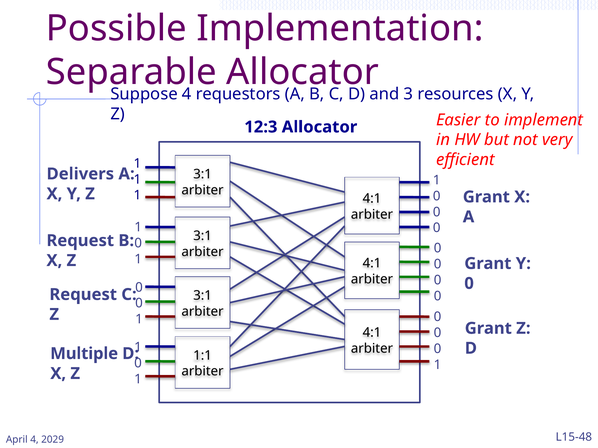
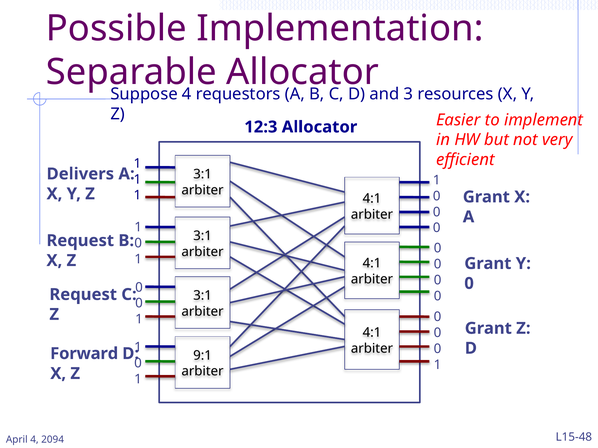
Multiple: Multiple -> Forward (84, 354)
1:1: 1:1 -> 9:1 (203, 356)
2029: 2029 -> 2094 (53, 440)
